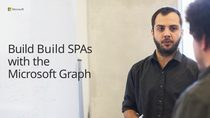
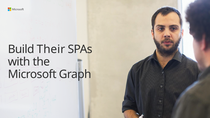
Build Build: Build -> Their (51, 49)
